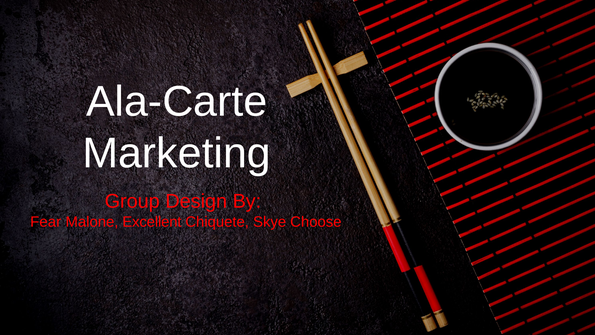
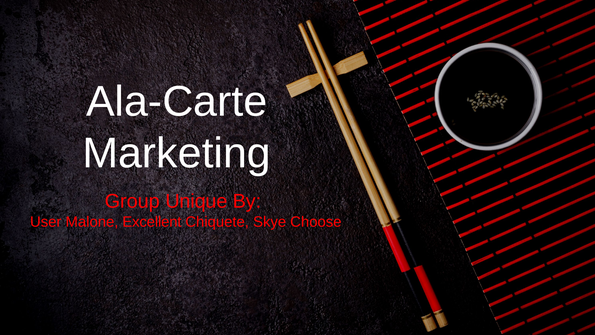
Design: Design -> Unique (196, 201)
Fear: Fear -> User (46, 222)
